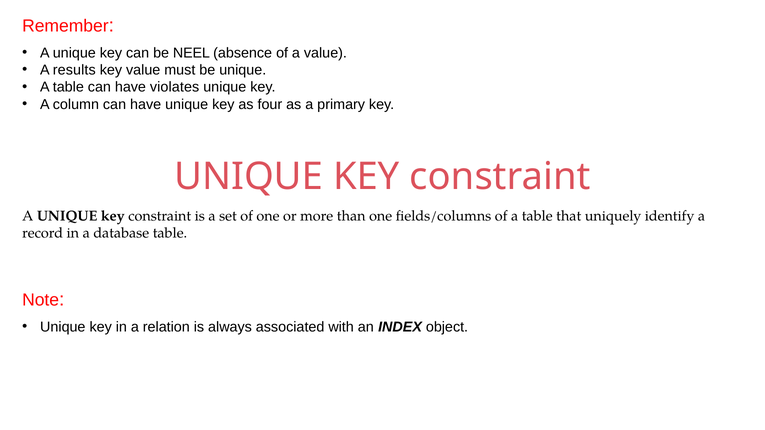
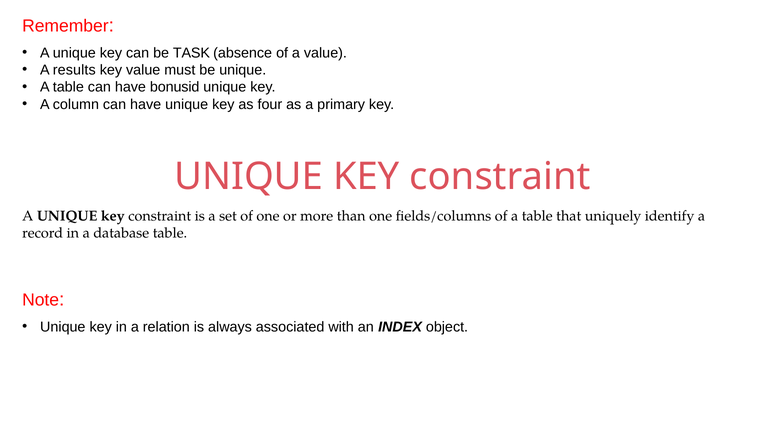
NEEL: NEEL -> TASK (191, 53)
violates: violates -> bonusid (175, 87)
